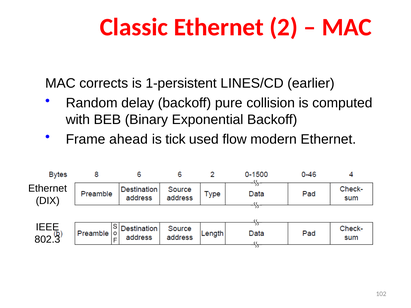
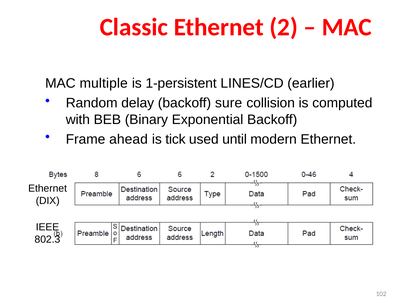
corrects: corrects -> multiple (104, 83)
pure: pure -> sure (229, 103)
flow: flow -> until (235, 139)
